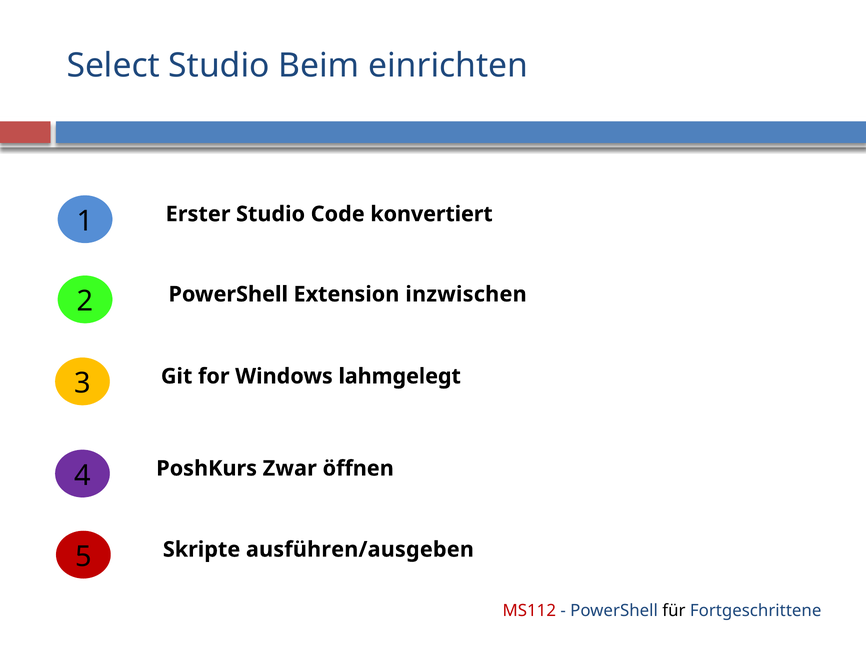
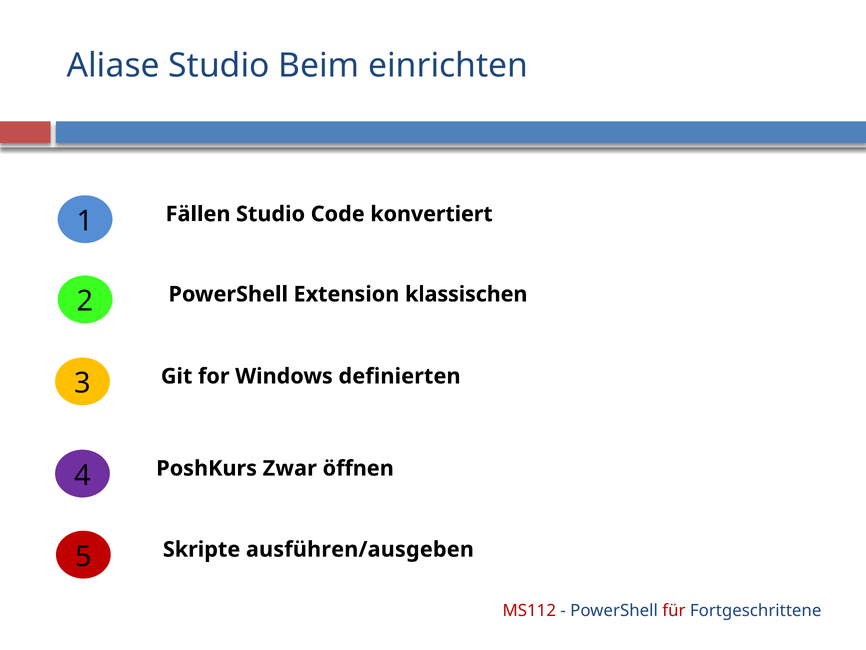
Select: Select -> Aliase (113, 66)
Erster: Erster -> Fällen (198, 214)
inzwischen: inzwischen -> klassischen (466, 294)
lahmgelegt: lahmgelegt -> definierten (400, 376)
für colour: black -> red (674, 610)
